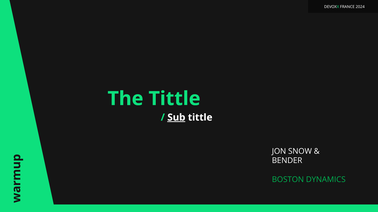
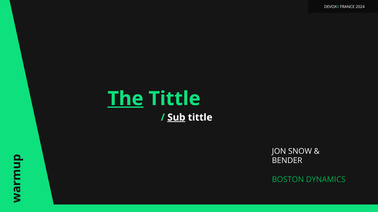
The underline: none -> present (125, 99)
